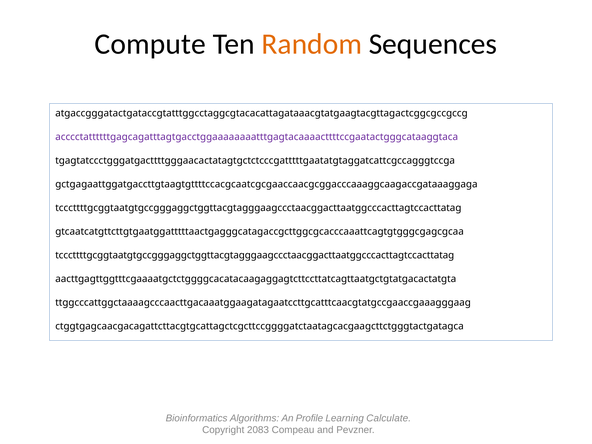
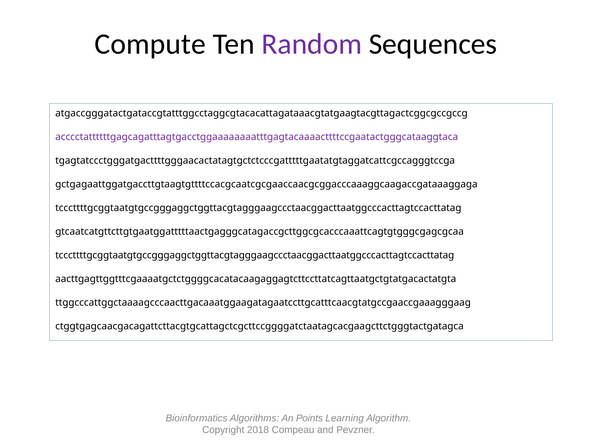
Random colour: orange -> purple (312, 44)
Profile: Profile -> Points (309, 418)
Calculate: Calculate -> Algorithm (389, 418)
2083: 2083 -> 2018 (258, 430)
